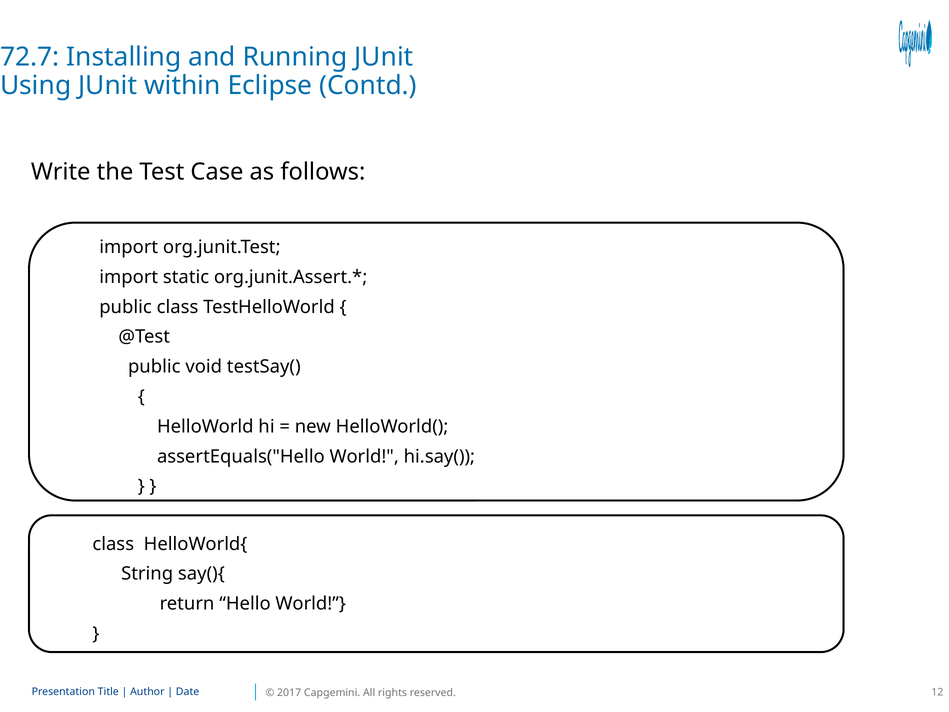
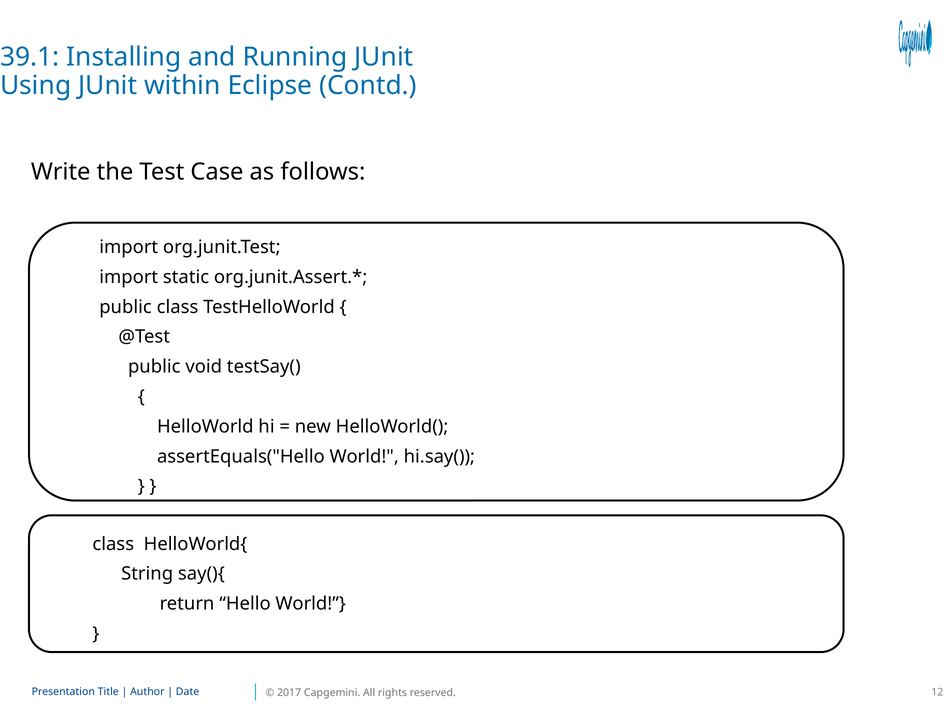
72.7: 72.7 -> 39.1 (30, 57)
